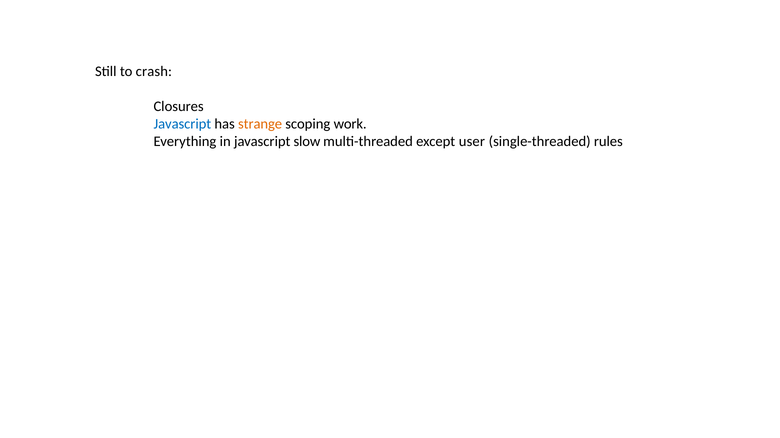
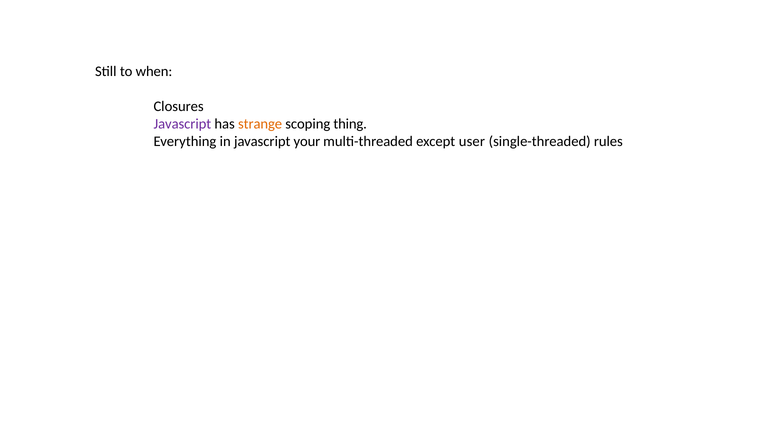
crash: crash -> when (154, 71)
Javascript colour: blue -> purple (182, 124)
work: work -> thing (350, 124)
slow: slow -> your (307, 142)
